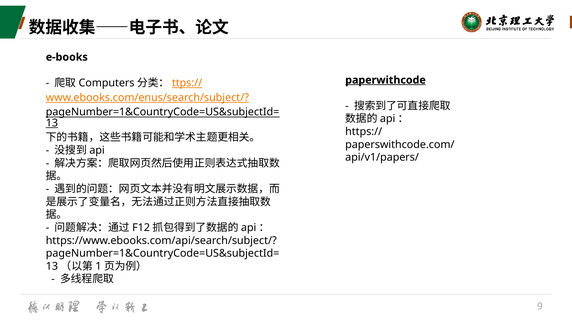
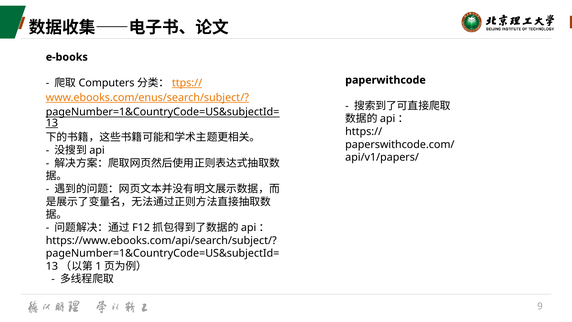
paperwithcode underline: present -> none (385, 80)
